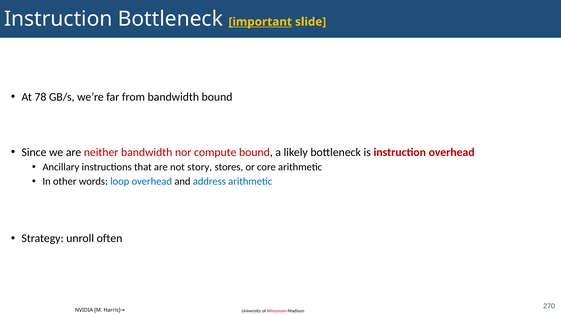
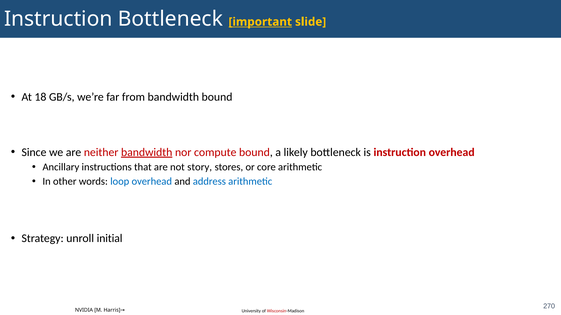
78: 78 -> 18 (40, 97)
bandwidth underline: none -> present (147, 152)
often: often -> initial (110, 239)
